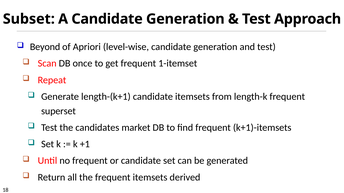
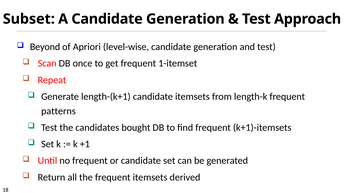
superset: superset -> patterns (58, 111)
market: market -> bought (136, 128)
